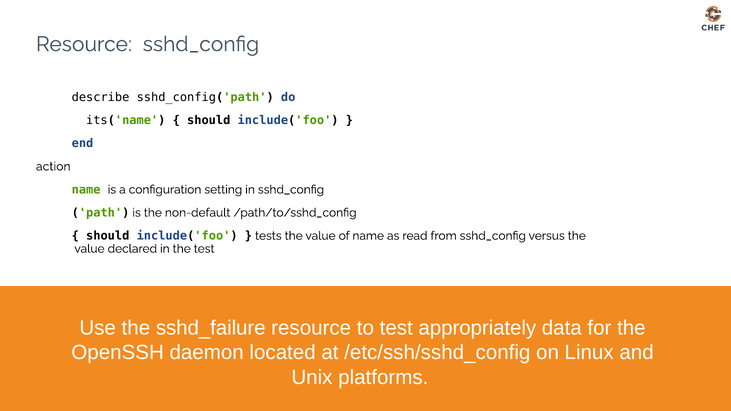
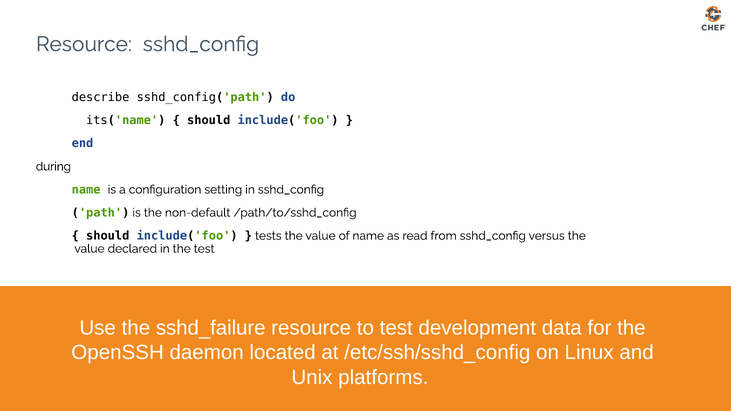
action: action -> during (53, 167)
appropriately: appropriately -> development (477, 328)
